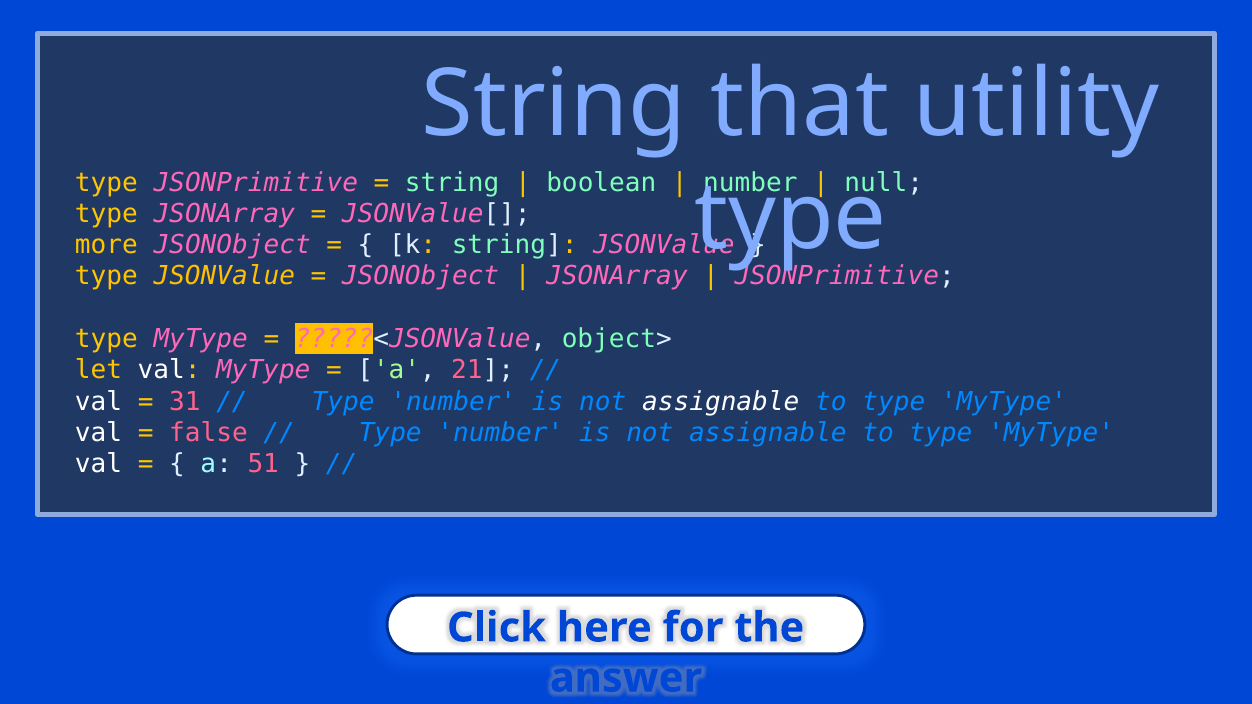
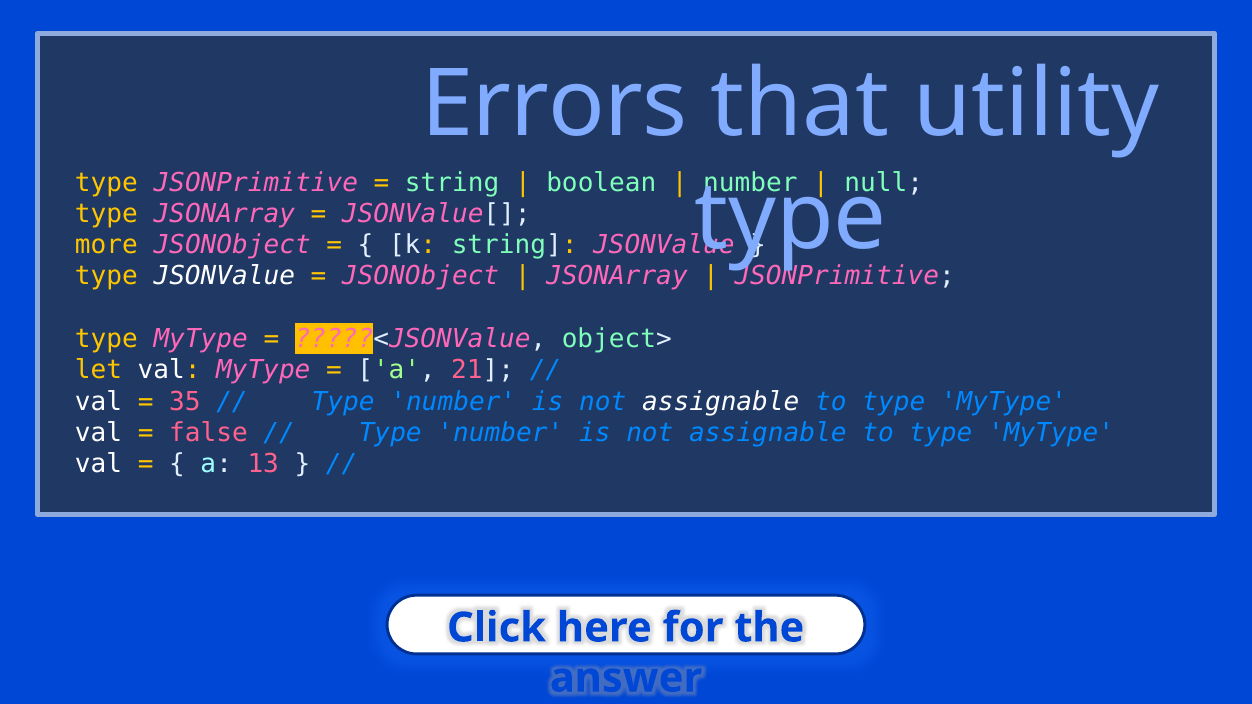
String: String -> Errors (554, 105)
JSONValue colour: yellow -> white (224, 276)
31: 31 -> 35 (185, 402)
51: 51 -> 13 (263, 464)
